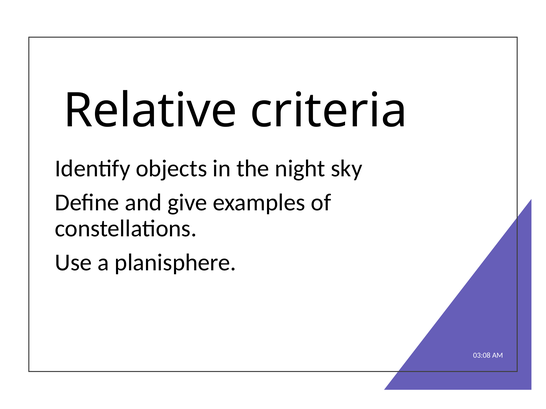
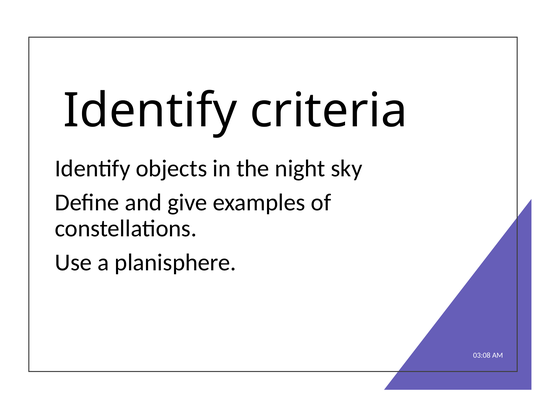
Relative: Relative -> Identify (150, 111)
